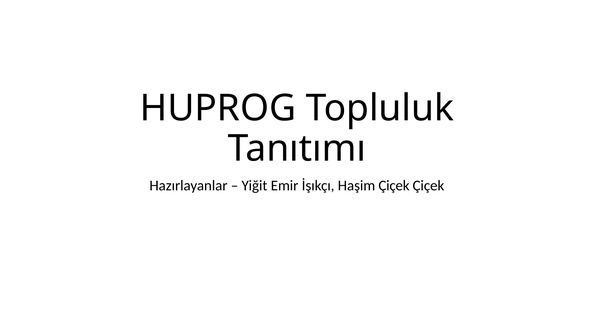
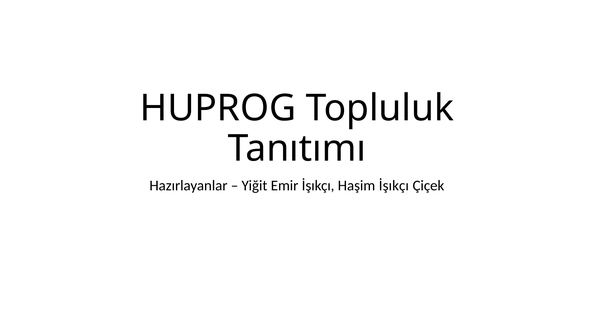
Haşim Çiçek: Çiçek -> İşıkçı (394, 186)
